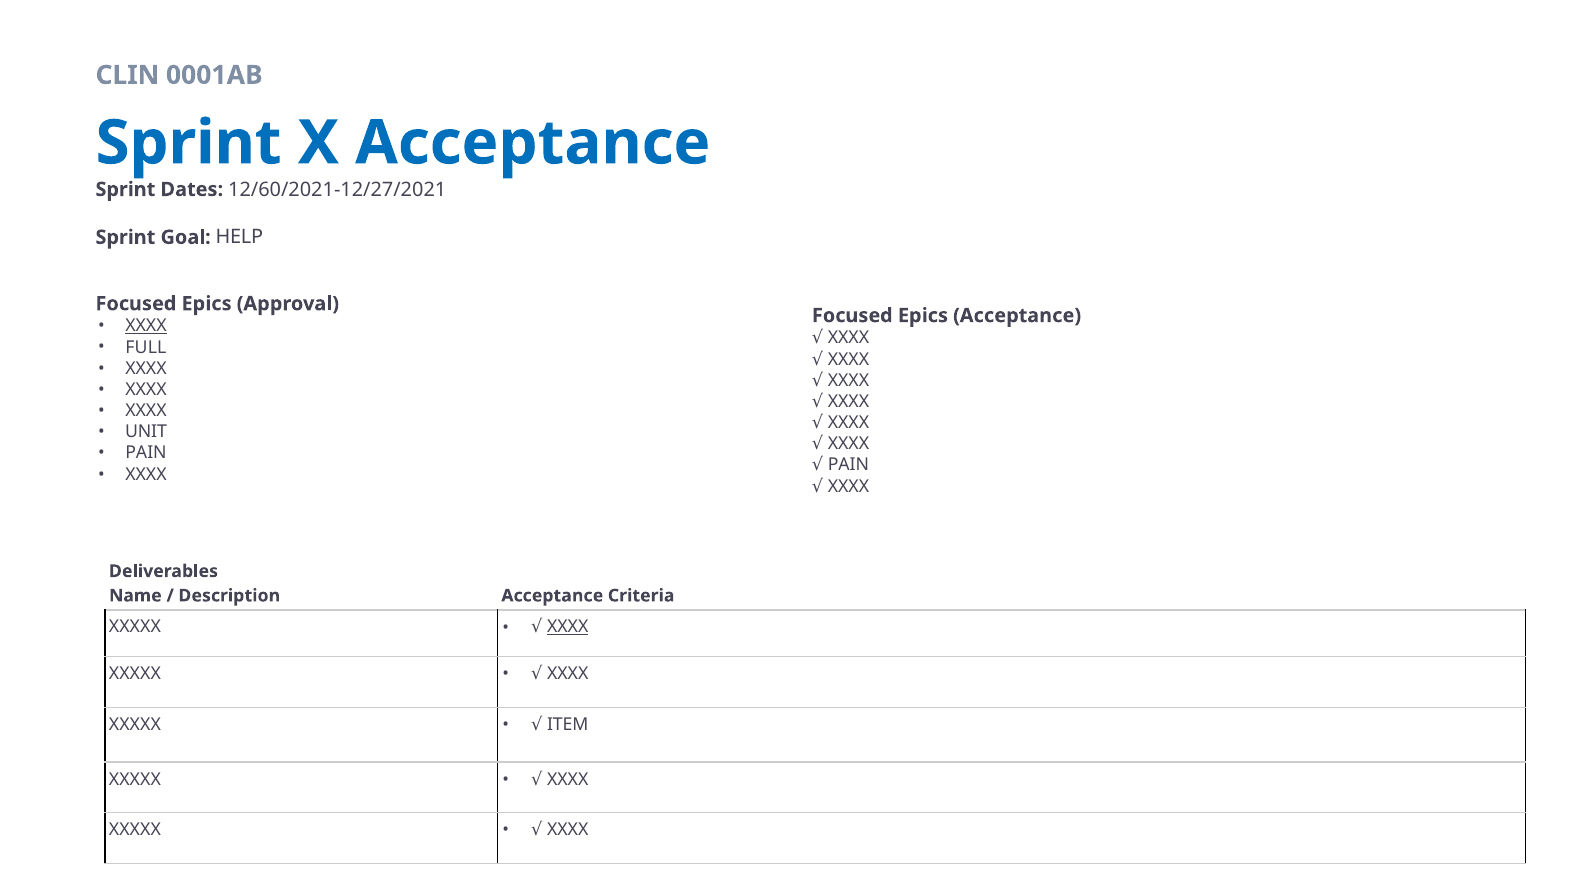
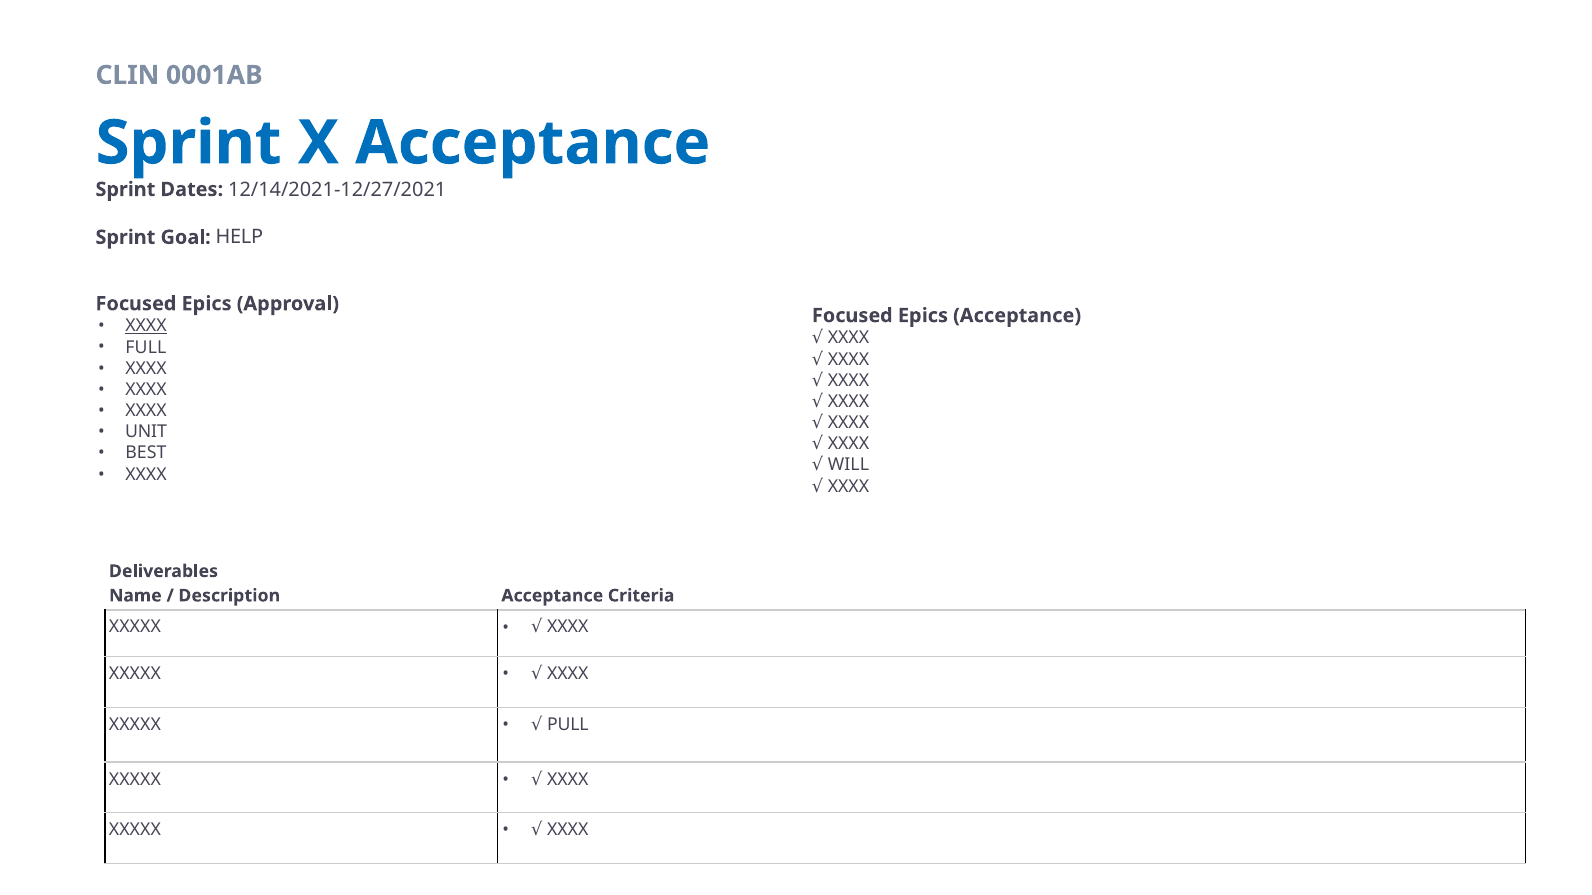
12/60/2021-12/27/2021: 12/60/2021-12/27/2021 -> 12/14/2021-12/27/2021 (337, 190)
PAIN: PAIN -> BEST (146, 453)
PAIN: PAIN -> WILL (848, 465)
XXXX underline: present -> none (568, 628)
ITEM: ITEM -> PULL (568, 725)
